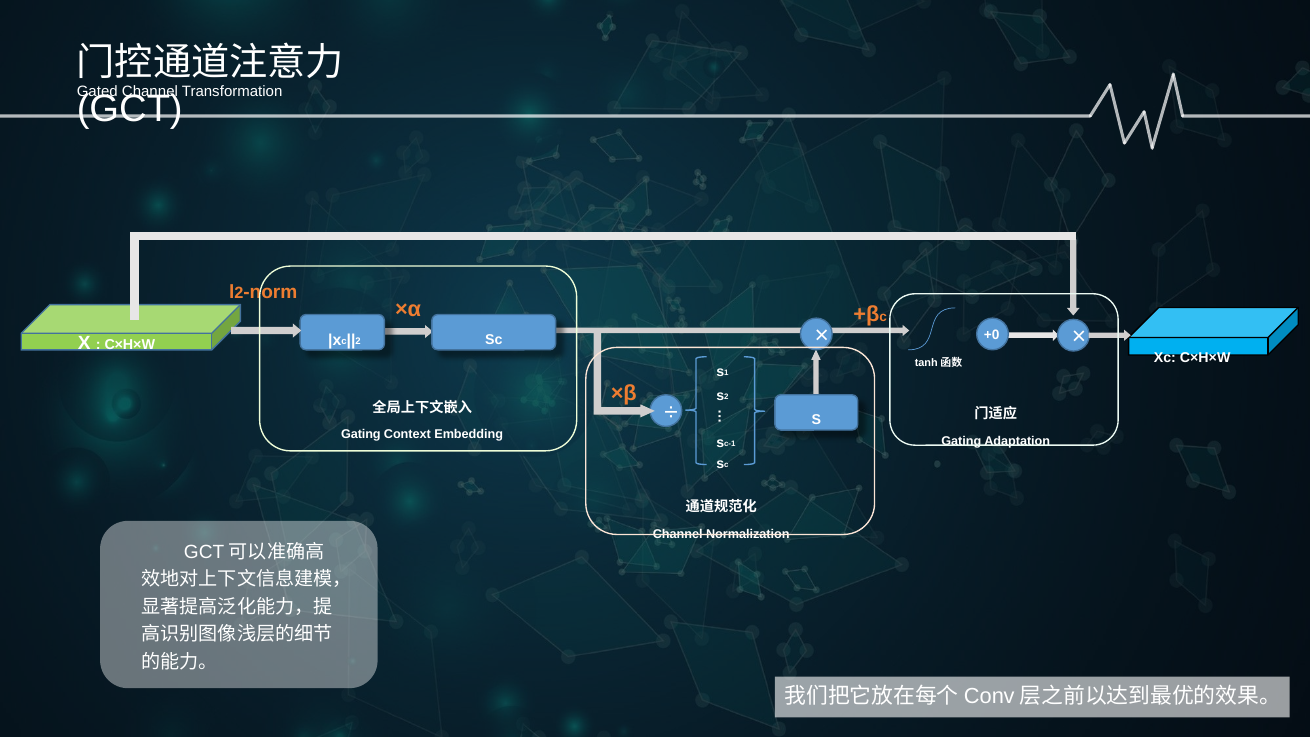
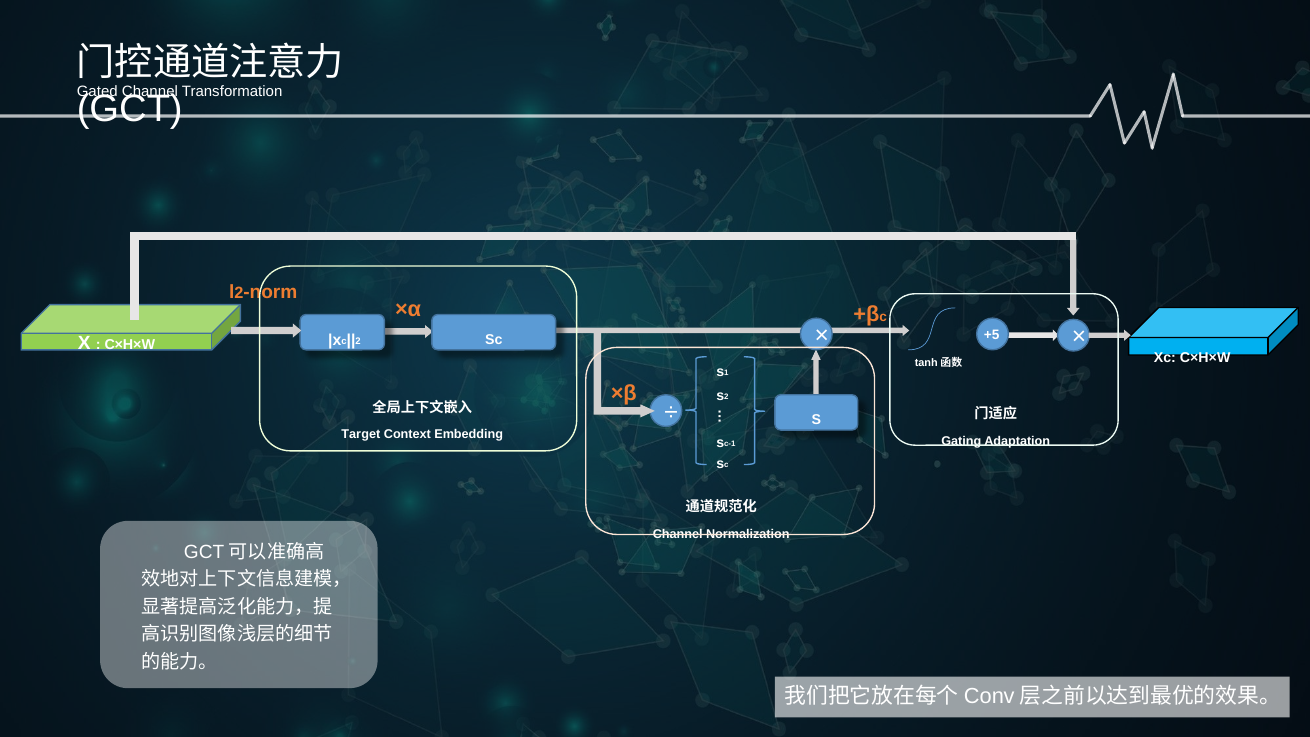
+0: +0 -> +5 (992, 335)
Gating: Gating -> Target (361, 435)
